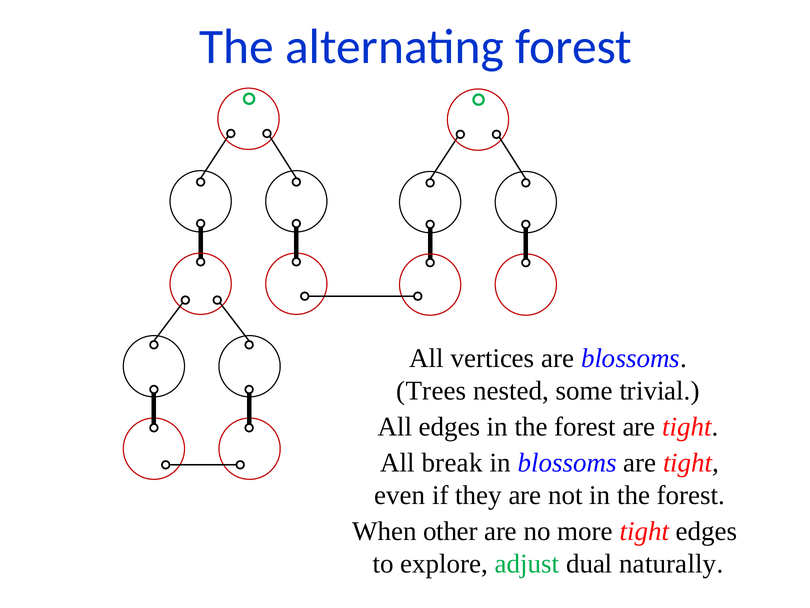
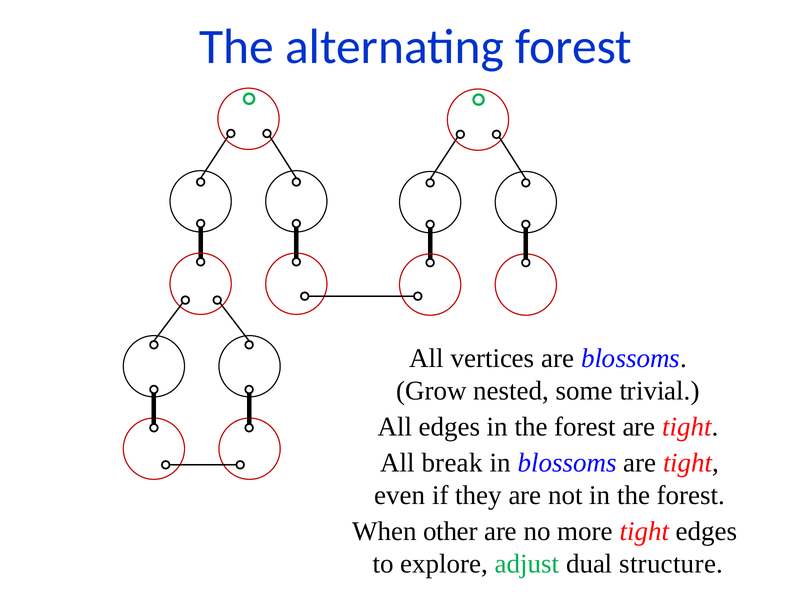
Trees: Trees -> Grow (432, 390)
naturally: naturally -> structure (671, 563)
